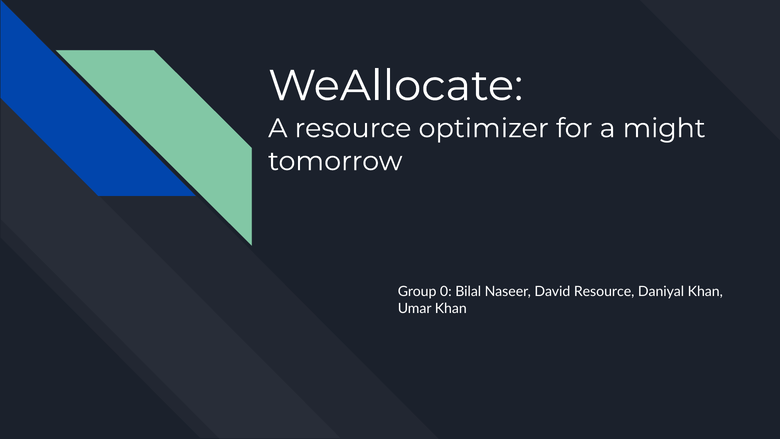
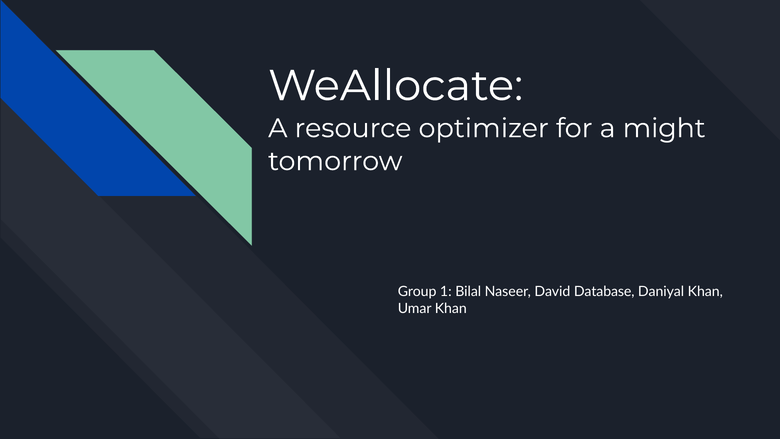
0: 0 -> 1 (446, 291)
David Resource: Resource -> Database (604, 291)
